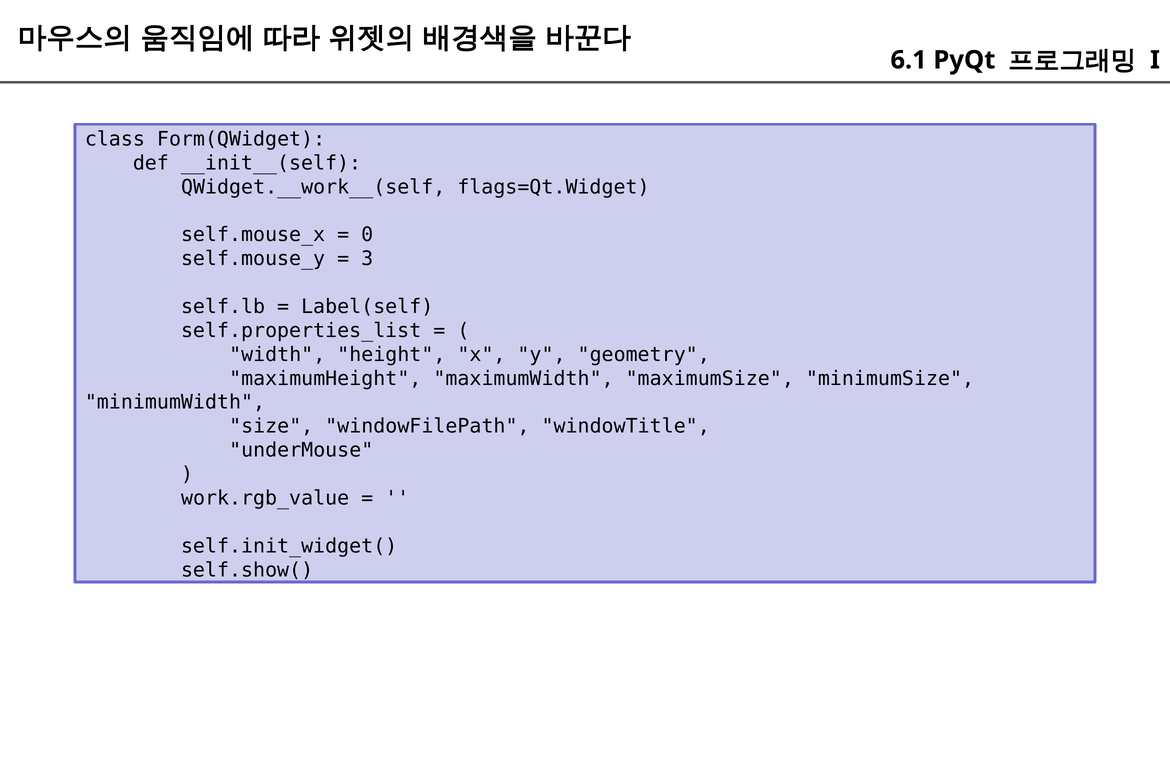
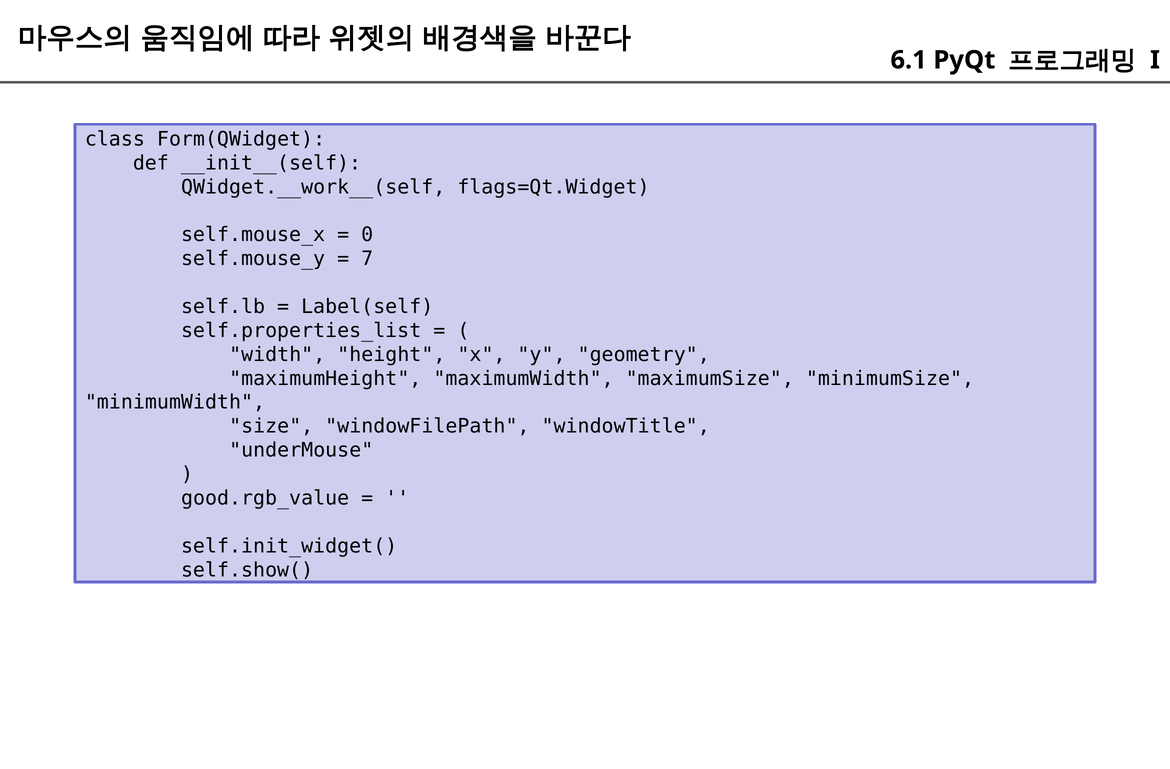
3: 3 -> 7 (367, 259)
work.rgb_value: work.rgb_value -> good.rgb_value (265, 498)
